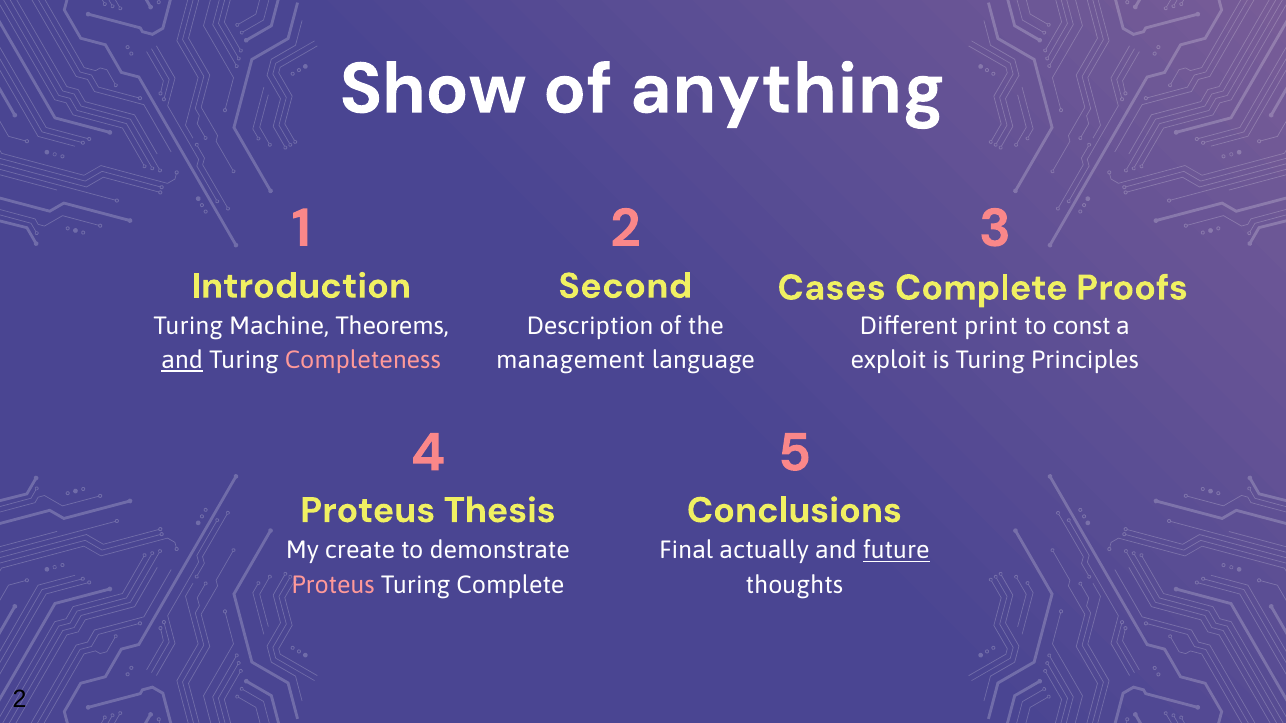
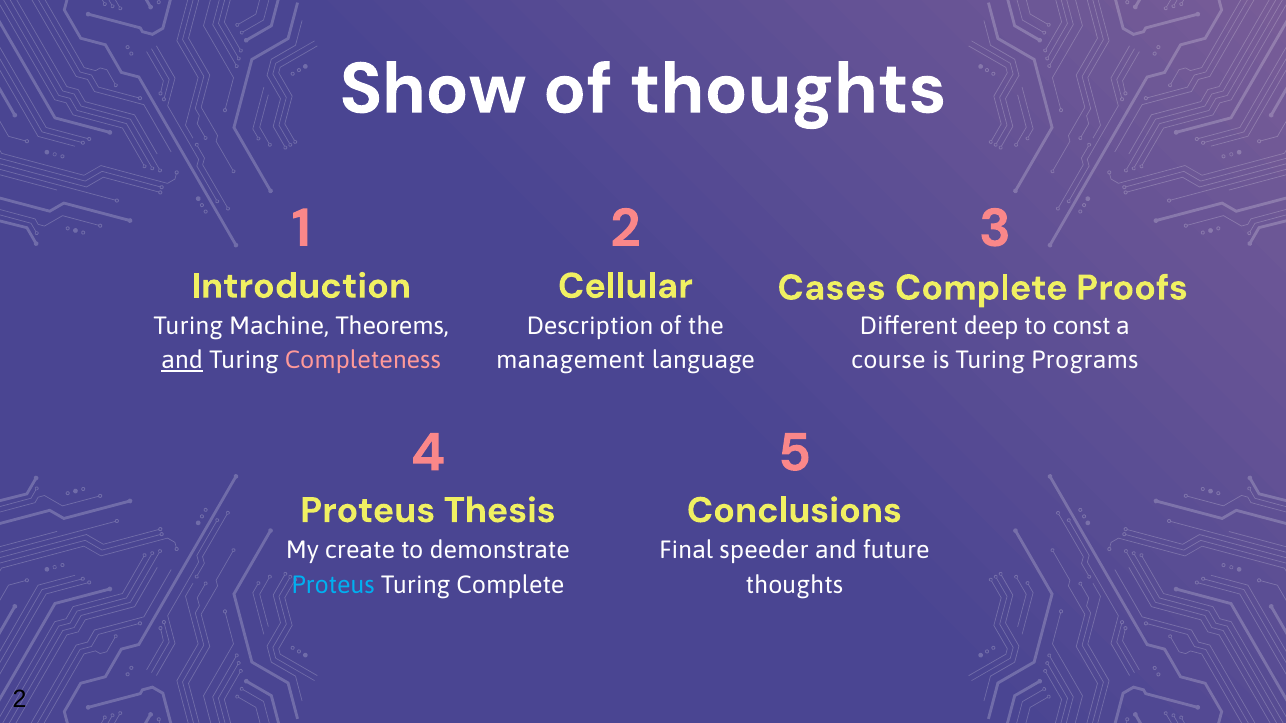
of anything: anything -> thoughts (788, 89)
Second: Second -> Cellular (625, 286)
print: print -> deep (991, 326)
exploit: exploit -> course (888, 361)
Principles: Principles -> Programs (1085, 361)
actually: actually -> speeder (764, 551)
future underline: present -> none (896, 551)
Proteus colour: pink -> light blue (333, 585)
